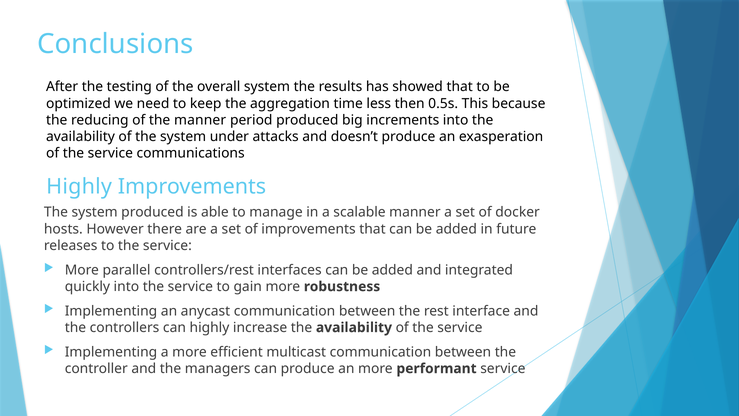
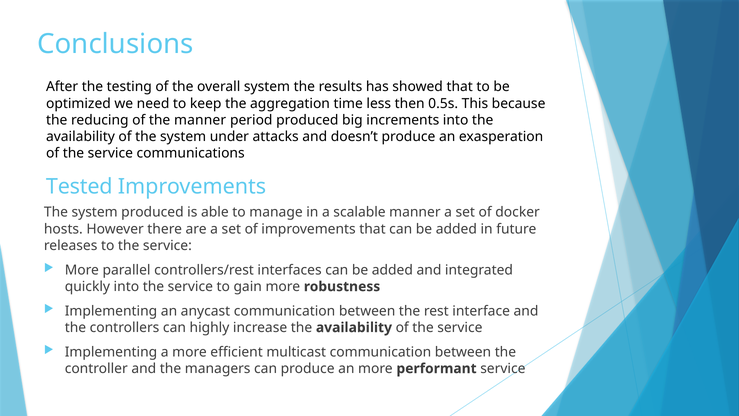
Highly: Highly -> Tested (79, 186)
